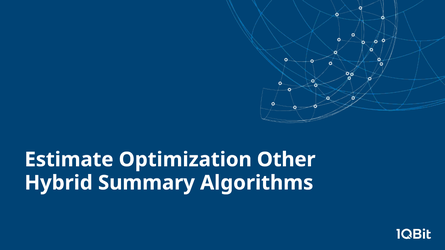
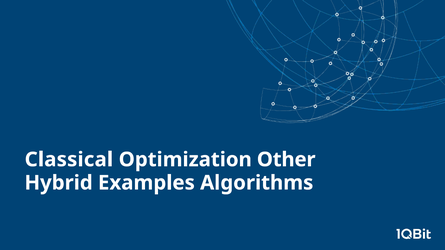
Estimate: Estimate -> Classical (69, 160)
Summary: Summary -> Examples (146, 183)
